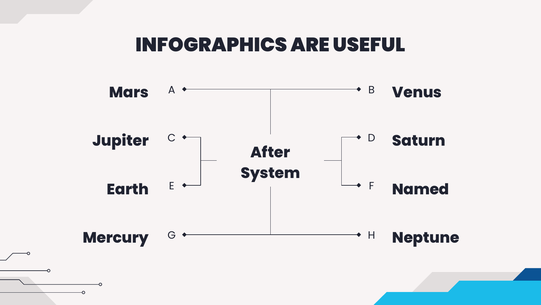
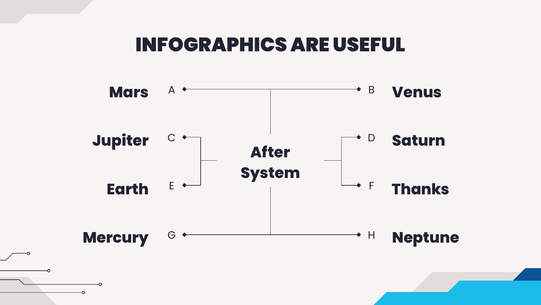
Named: Named -> Thanks (421, 189)
